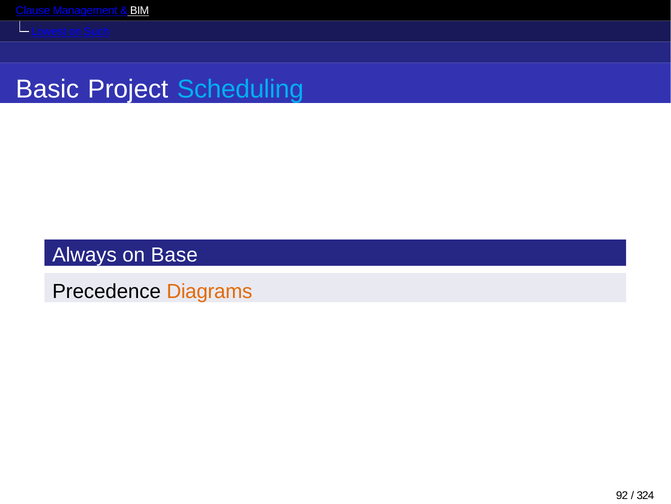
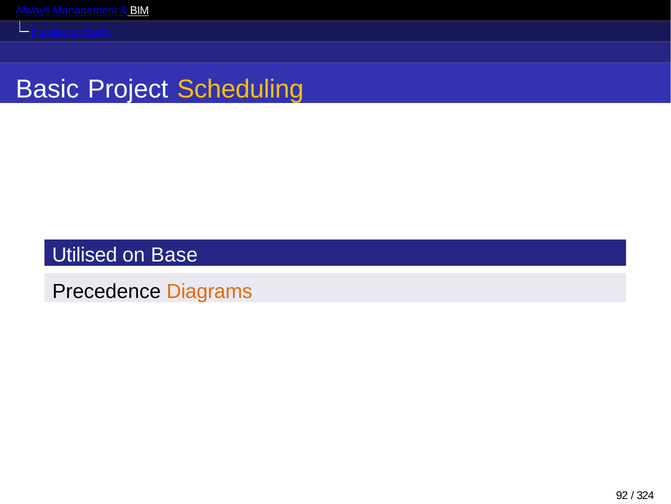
Clause: Clause -> Always (33, 11)
Lowest: Lowest -> People (49, 32)
Scheduling colour: light blue -> yellow (240, 89)
Always: Always -> Utilised (85, 255)
